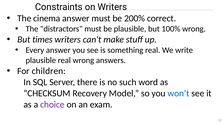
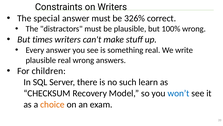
cinema: cinema -> special (47, 18)
200%: 200% -> 326% (135, 18)
word: word -> learn (148, 82)
choice colour: purple -> orange (52, 104)
